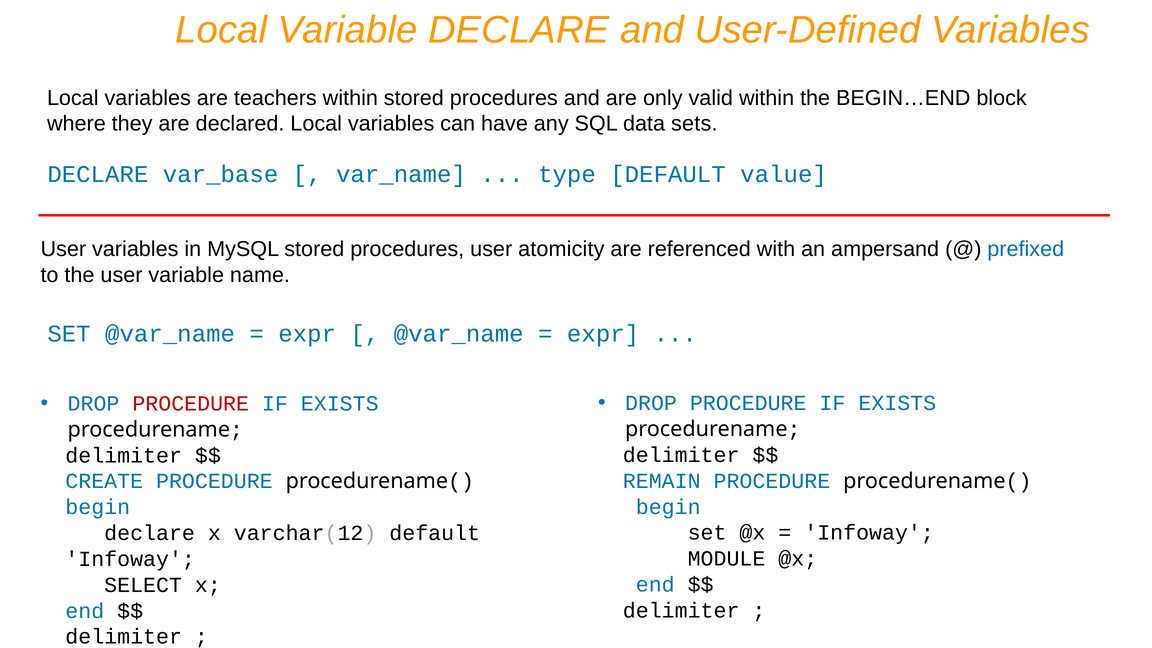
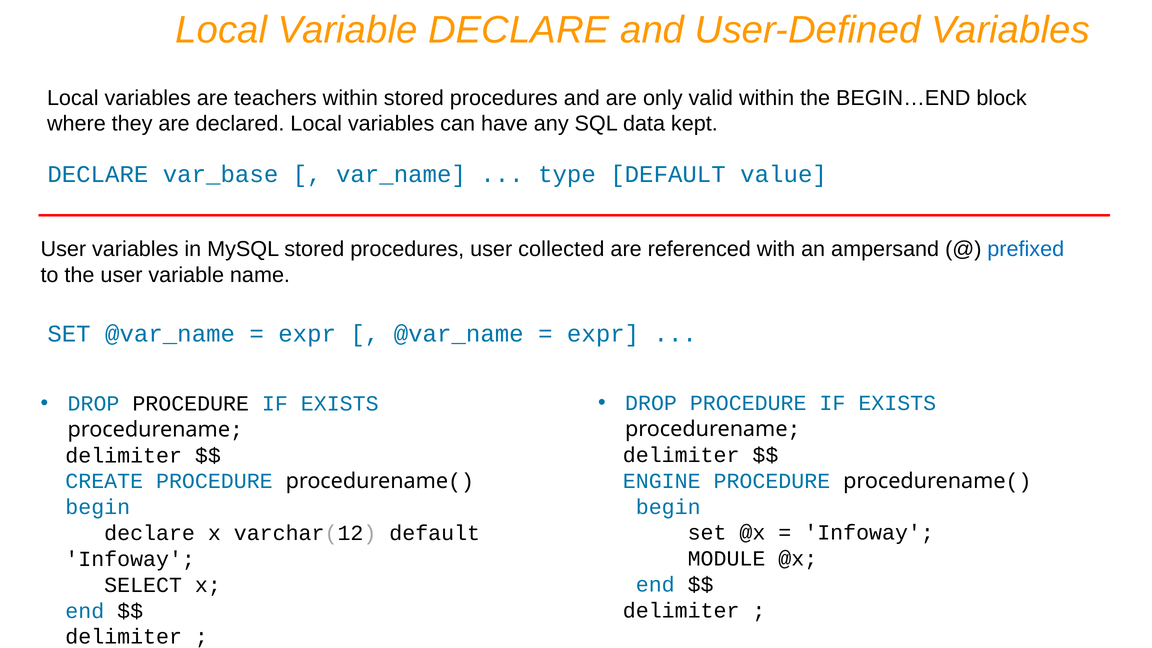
sets: sets -> kept (694, 124)
atomicity: atomicity -> collected (561, 249)
PROCEDURE colour: red -> black (191, 404)
REMAIN: REMAIN -> ENGINE (662, 481)
